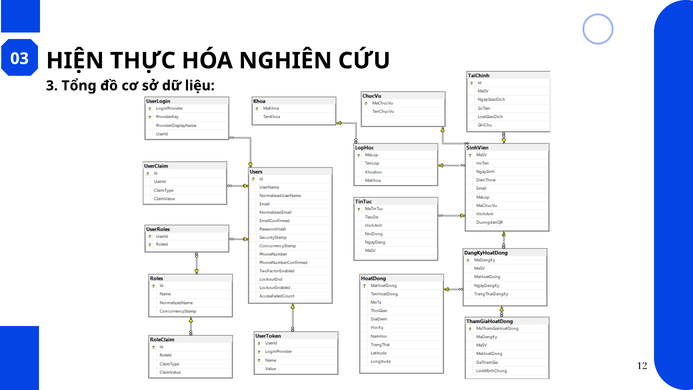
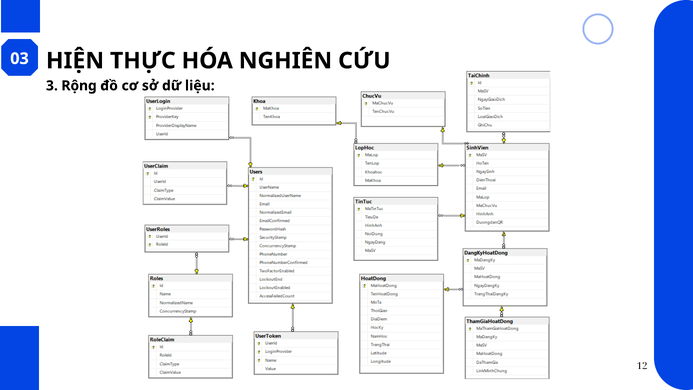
Tổng: Tổng -> Rộng (79, 86)
